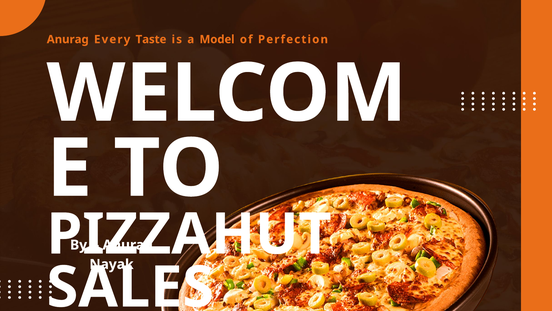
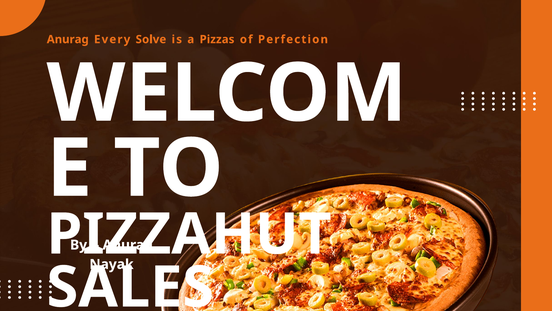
Taste: Taste -> Solve (151, 39)
Model: Model -> Pizzas (217, 39)
